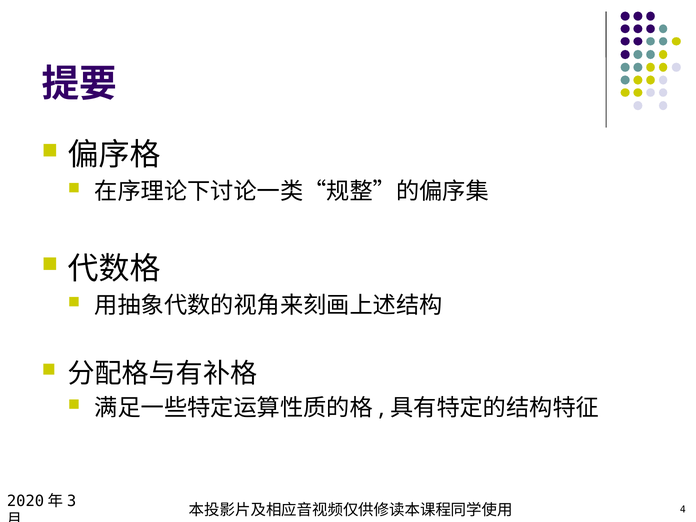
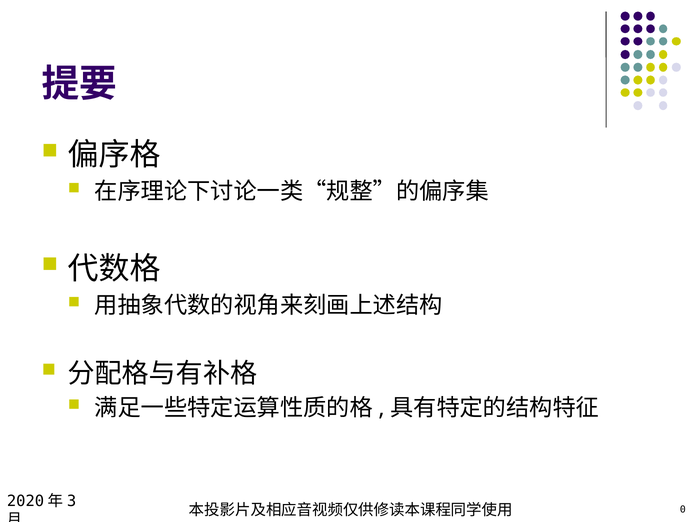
4: 4 -> 0 (683, 510)
